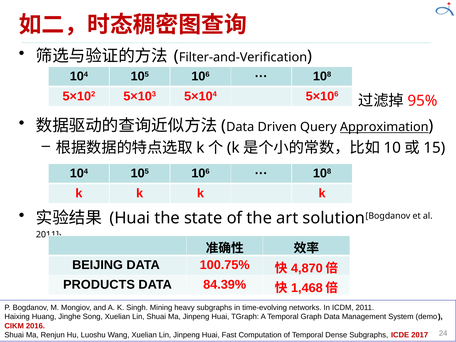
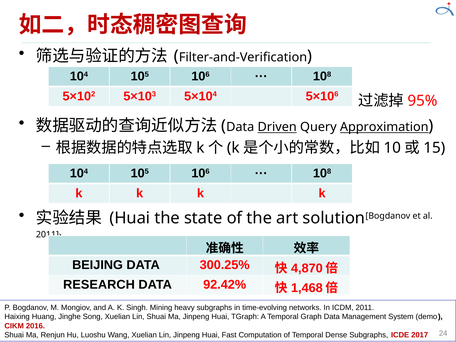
Driven underline: none -> present (277, 127)
100.75%: 100.75% -> 300.25% (225, 265)
PRODUCTS: PRODUCTS -> RESEARCH (99, 285)
84.39%: 84.39% -> 92.42% (225, 285)
